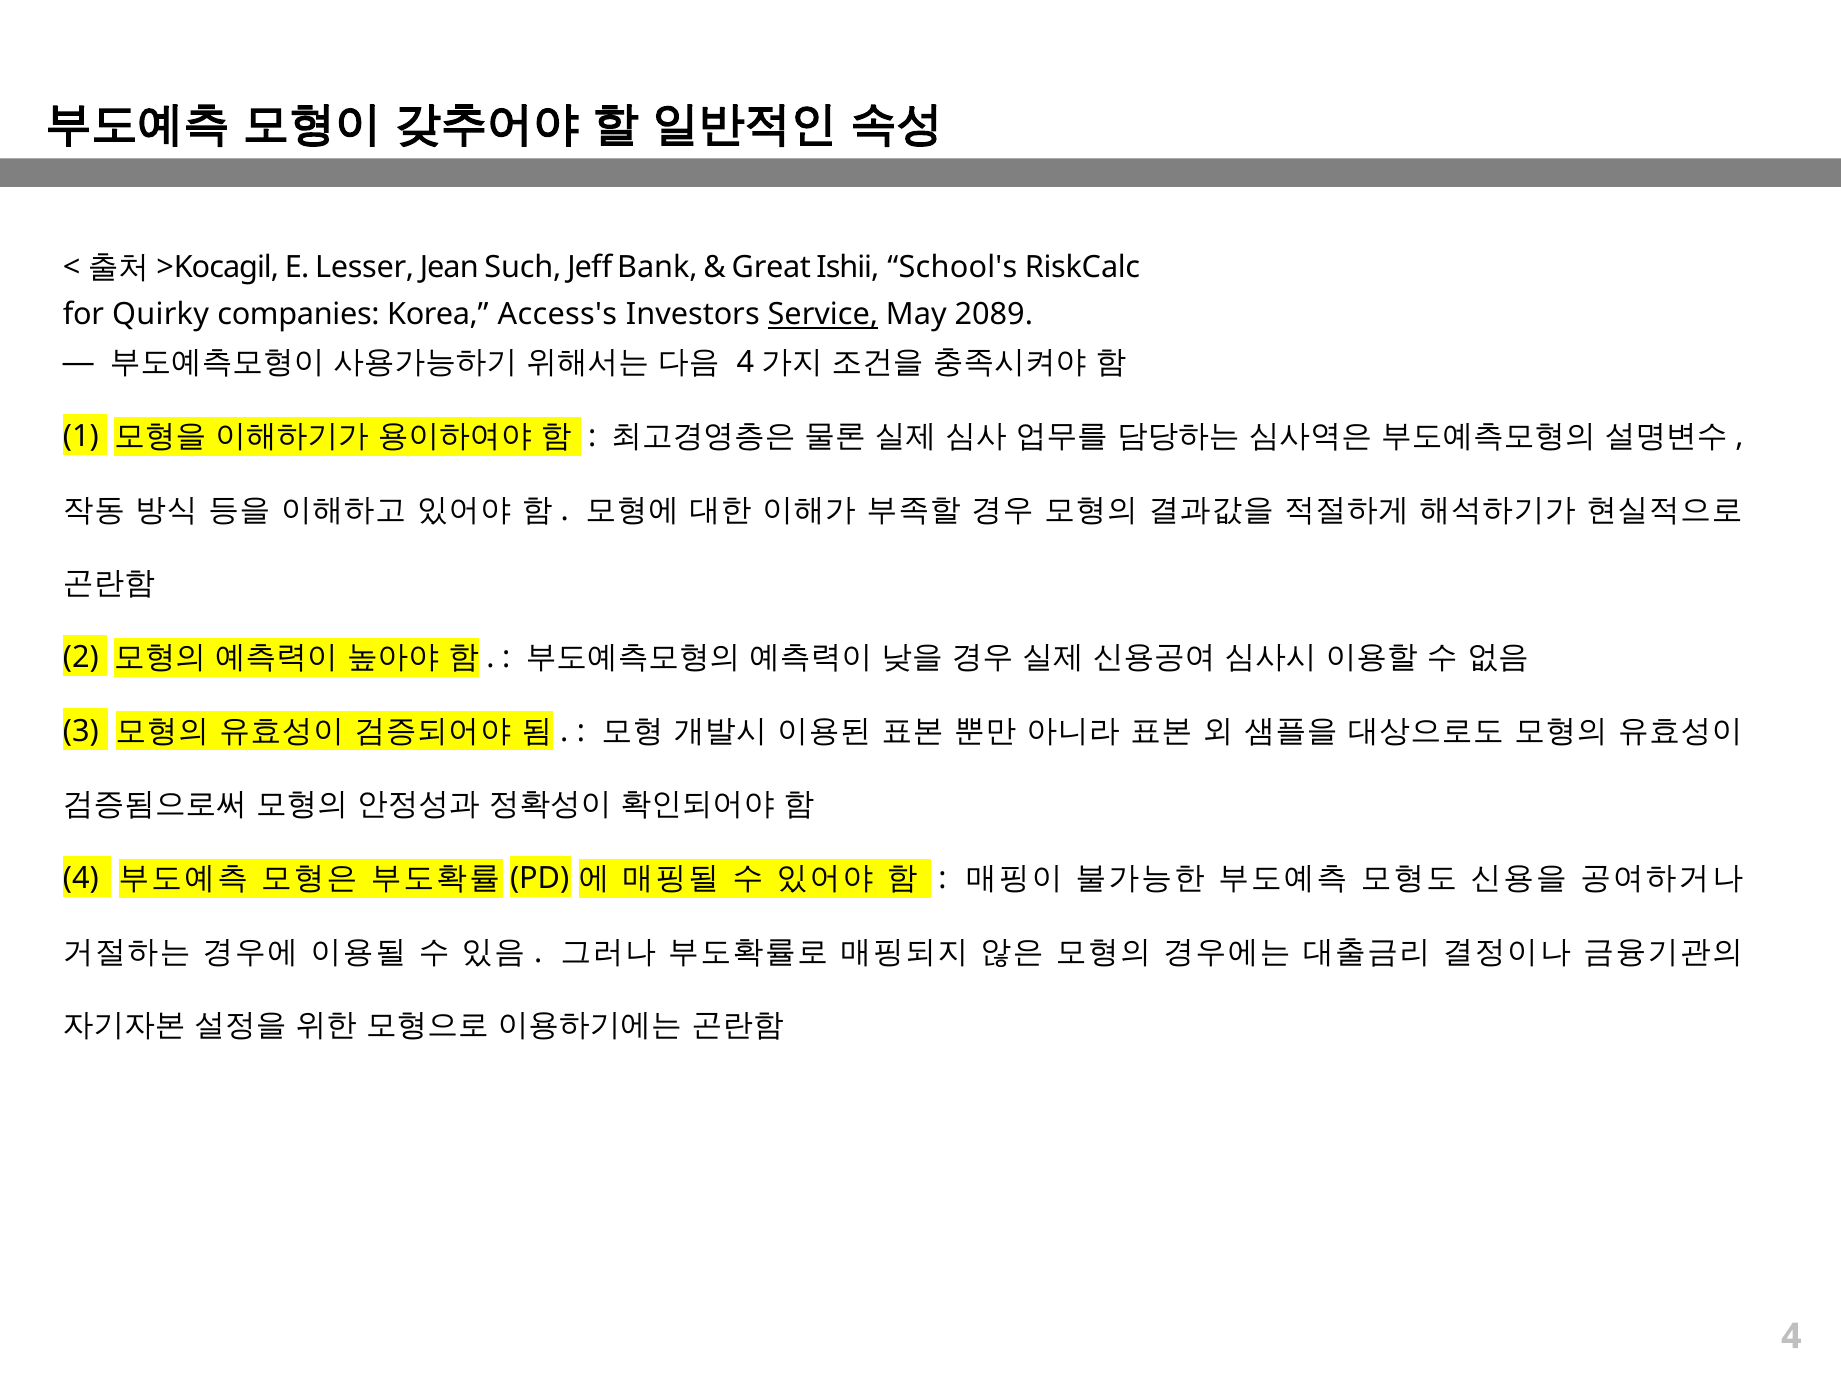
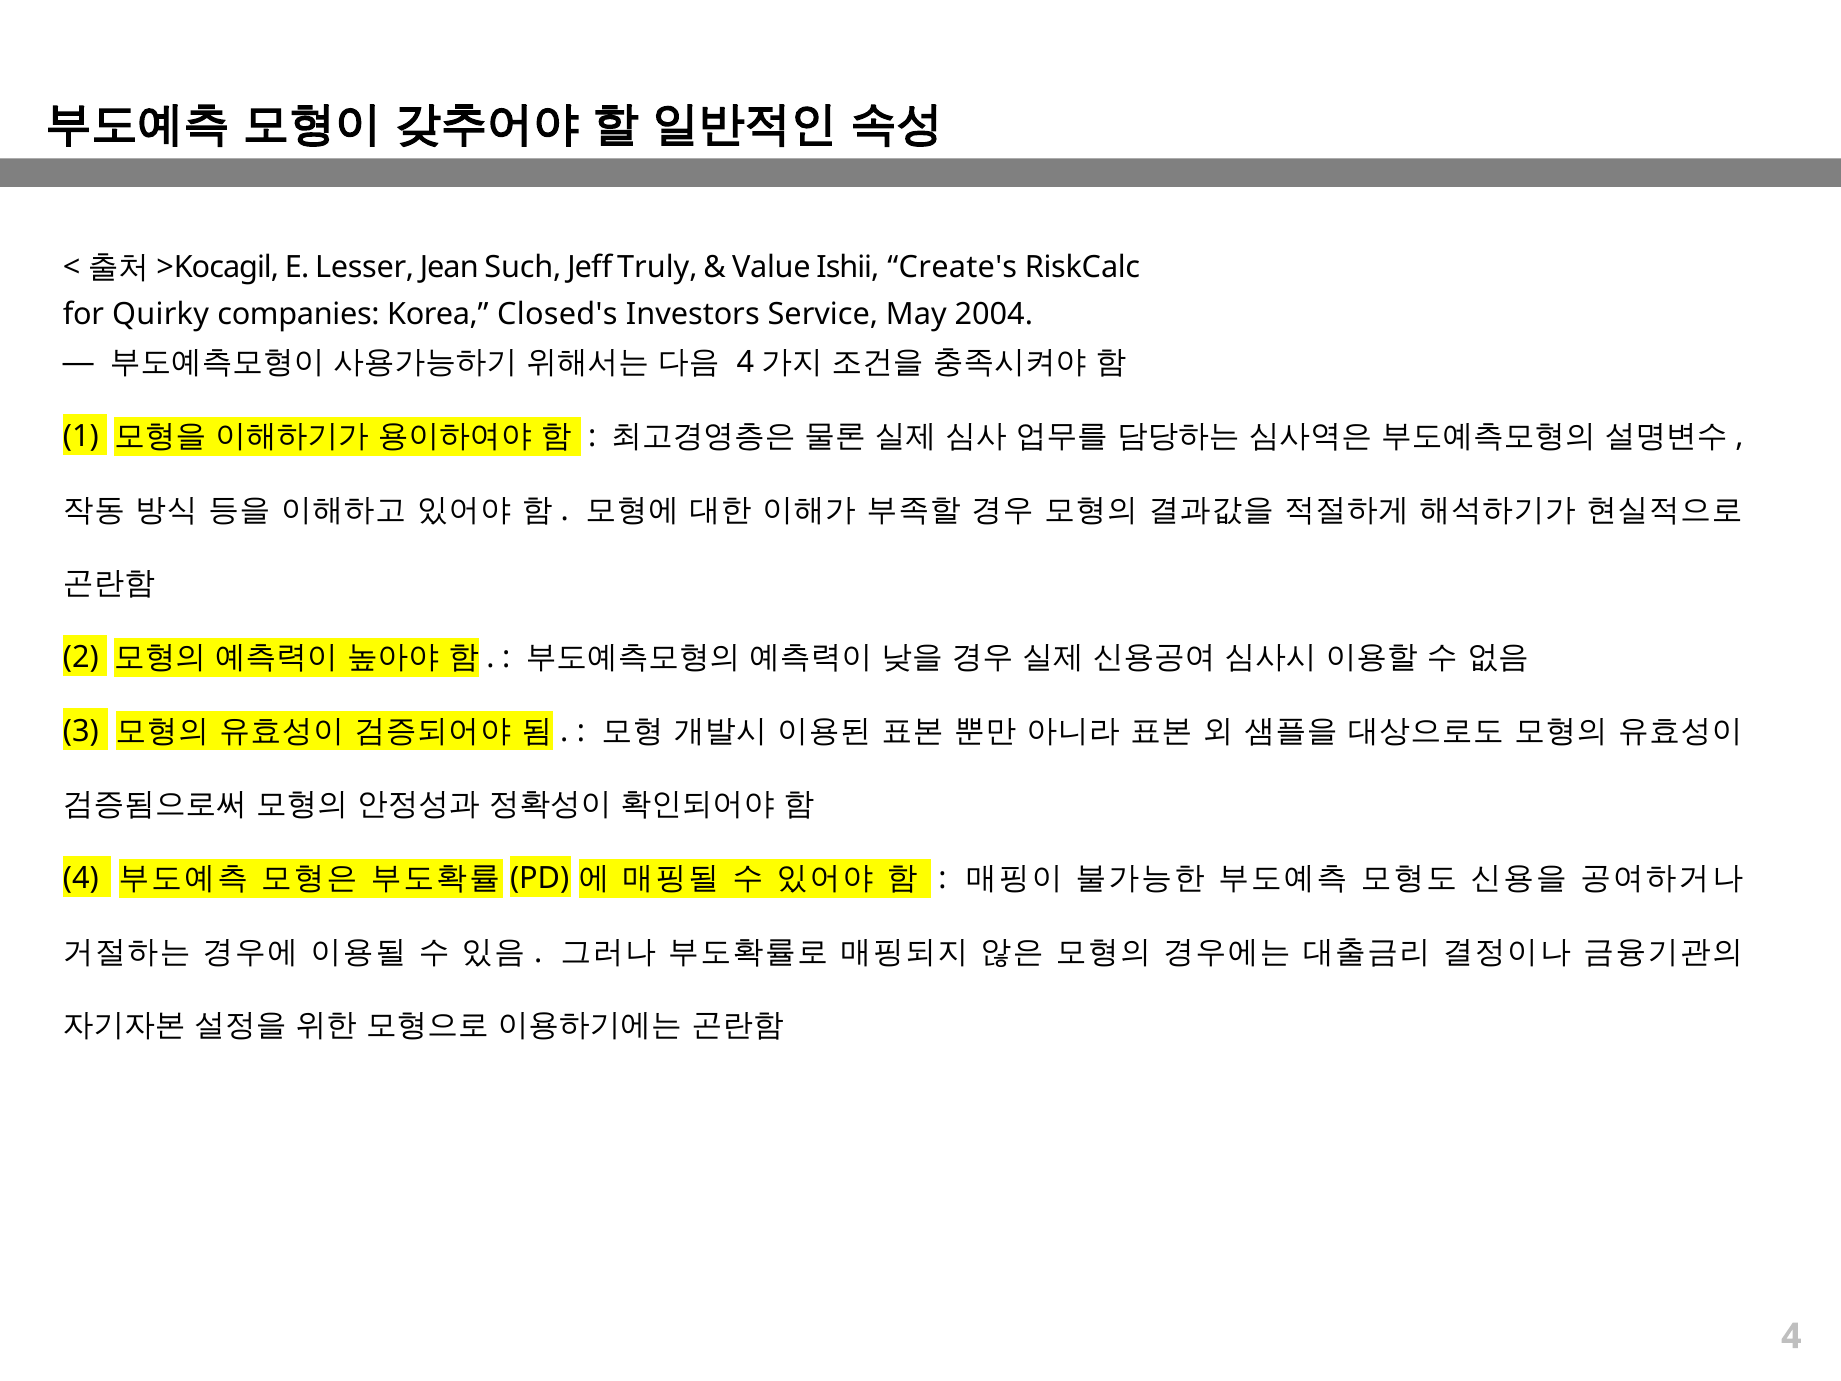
Bank: Bank -> Truly (657, 267)
Great: Great -> Value (771, 267)
School's: School's -> Create's (952, 267)
Access's: Access's -> Closed's (557, 315)
Service underline: present -> none (823, 315)
2089: 2089 -> 2004 (994, 315)
